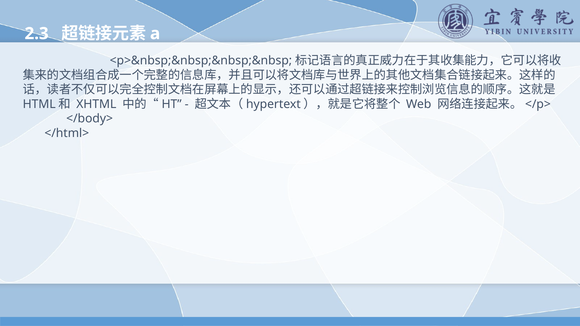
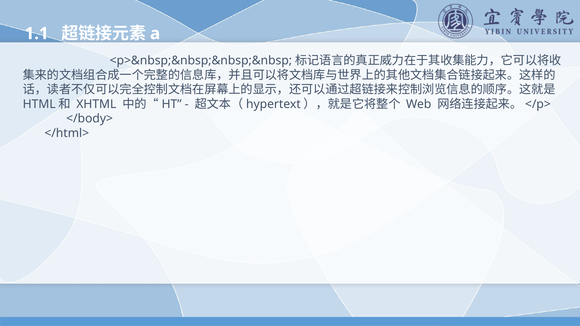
2.3: 2.3 -> 1.1 (37, 34)
